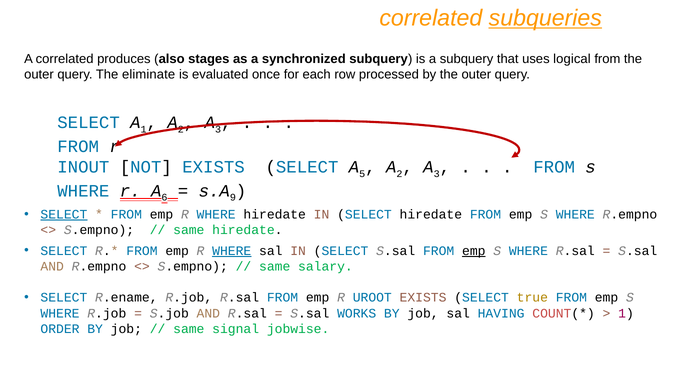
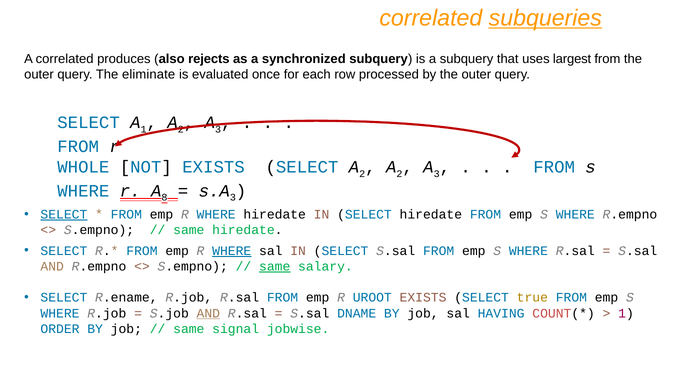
stages: stages -> rejects (209, 59)
logical: logical -> largest (572, 59)
INOUT: INOUT -> WHOLE (83, 167)
SELECT A 5: 5 -> 2 (362, 174)
6: 6 -> 8 (164, 198)
9: 9 -> 3 (233, 198)
emp underline: present -> none (474, 251)
same underline: none -> present (275, 267)
AND underline: none -> present (208, 314)
WORKS: WORKS -> DNAME (357, 314)
